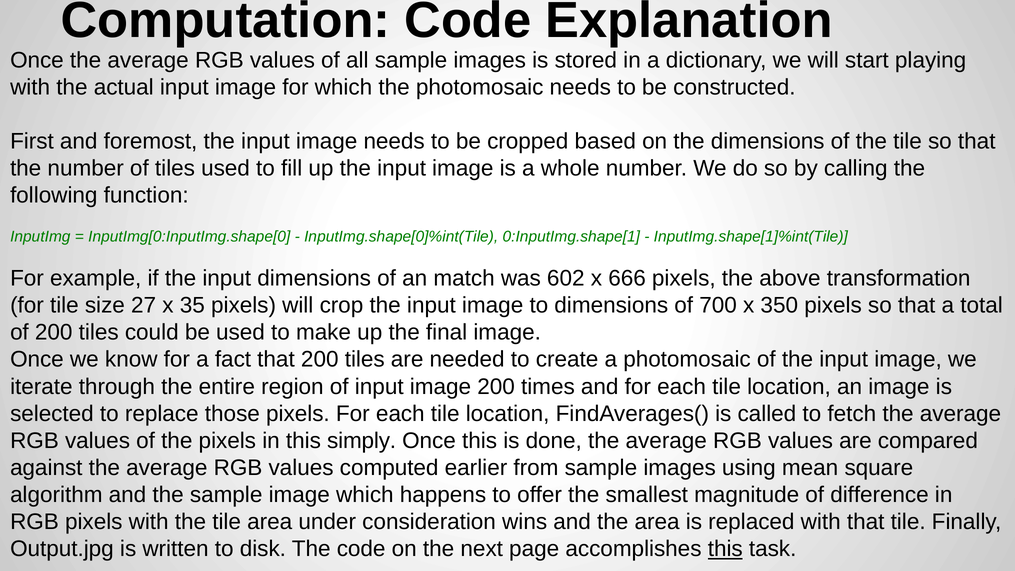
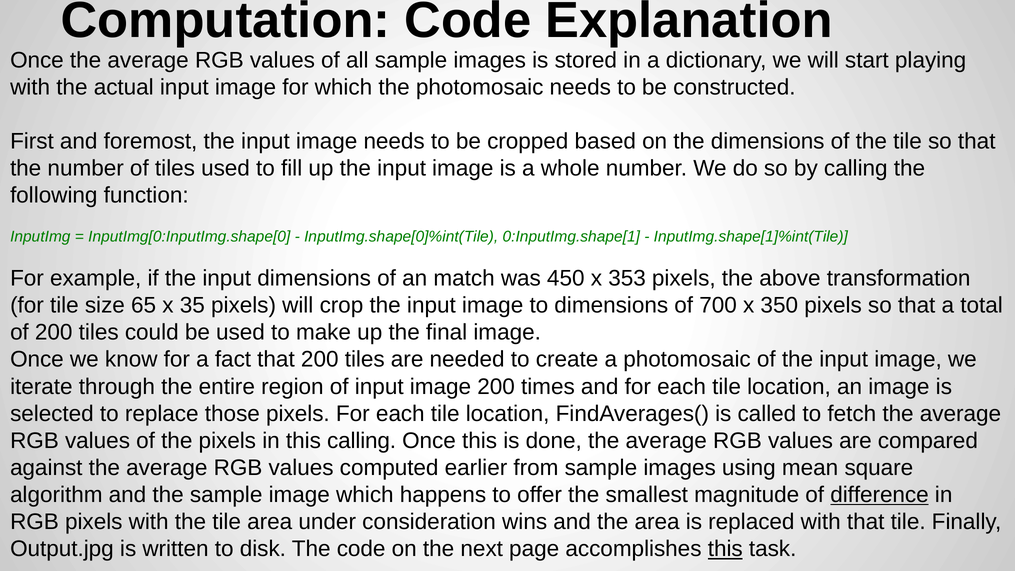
602: 602 -> 450 (566, 278)
666: 666 -> 353 (627, 278)
27: 27 -> 65 (144, 305)
this simply: simply -> calling (362, 441)
difference underline: none -> present (879, 495)
